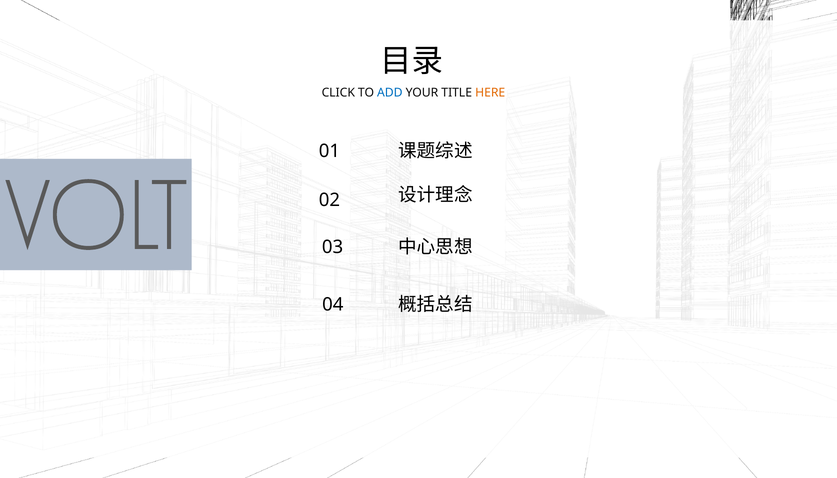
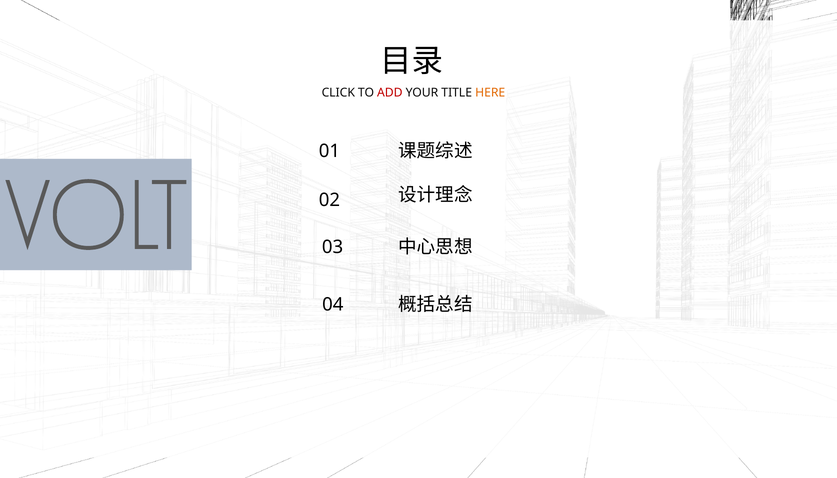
ADD colour: blue -> red (390, 93)
